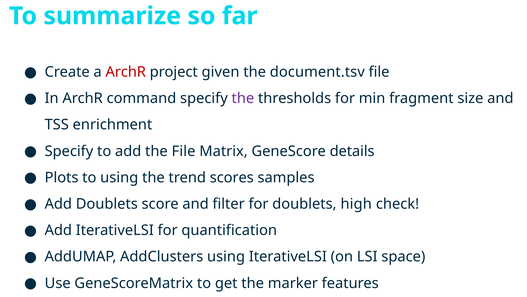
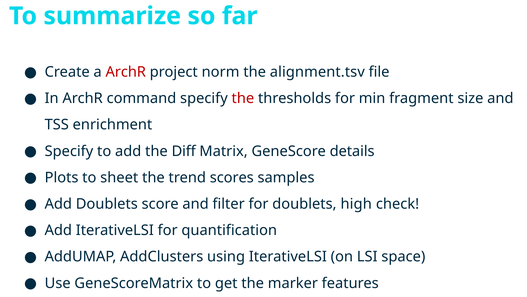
given: given -> norm (221, 72)
document.tsv: document.tsv -> alignment.tsv (317, 72)
the colour: purple -> red (243, 98)
the File: File -> Diff (184, 151)
to using: using -> sheet (119, 177)
